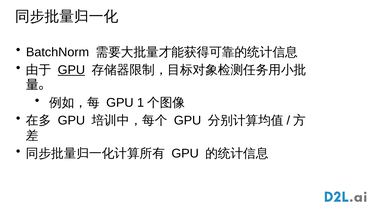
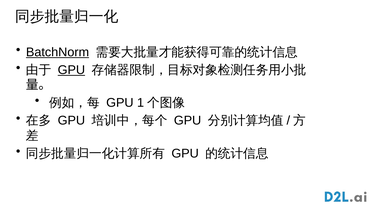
BatchNorm underline: none -> present (58, 52)
